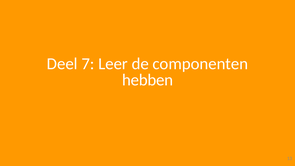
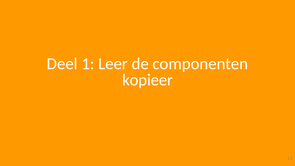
7: 7 -> 1 (88, 64)
hebben: hebben -> kopieer (148, 80)
